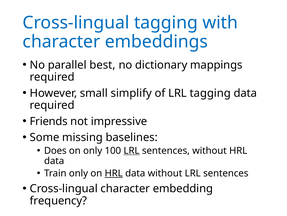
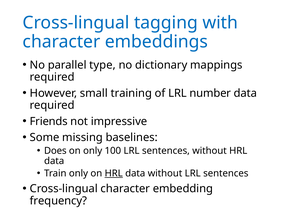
best: best -> type (103, 65)
simplify: simplify -> training (131, 93)
LRL tagging: tagging -> number (210, 93)
LRL underline: present -> none (132, 150)
